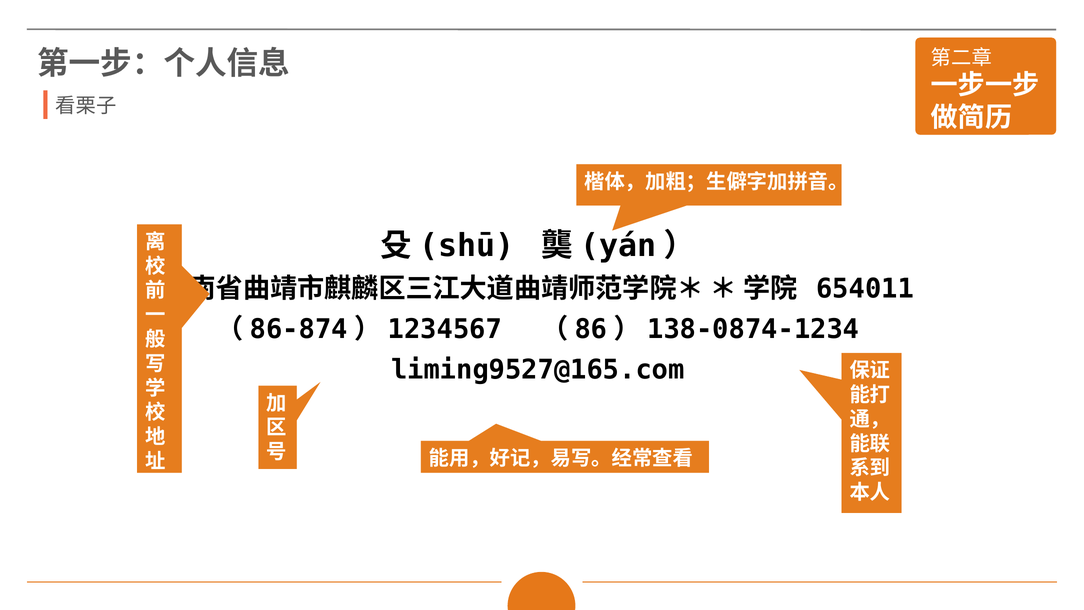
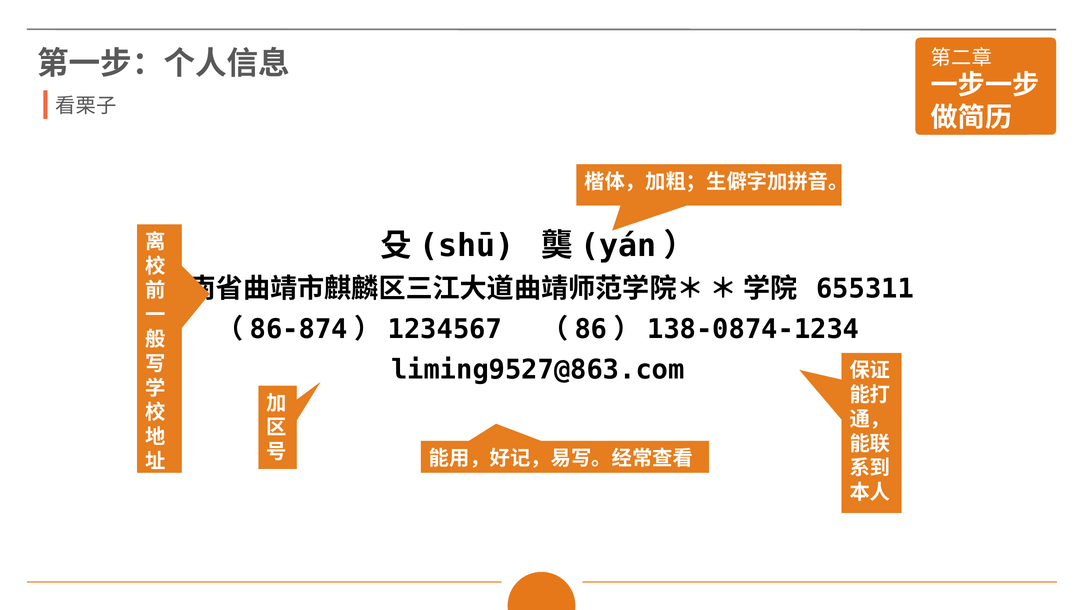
654011: 654011 -> 655311 (865, 289)
liming9527@165.com: liming9527@165.com -> liming9527@863.com (538, 370)
